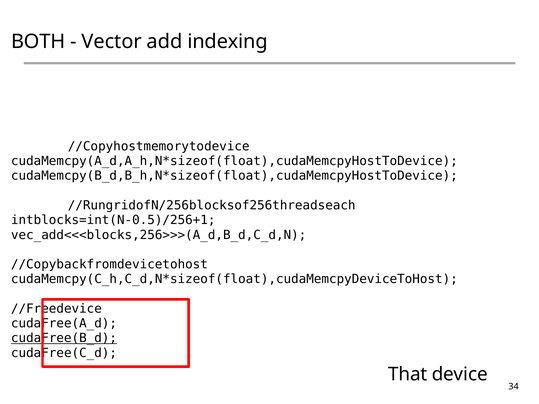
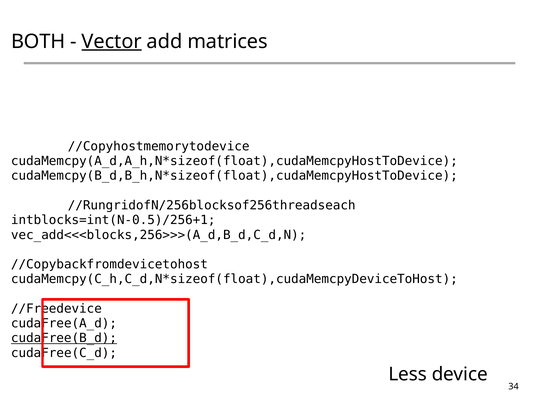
Vector underline: none -> present (112, 42)
indexing: indexing -> matrices (228, 42)
That: That -> Less (408, 374)
